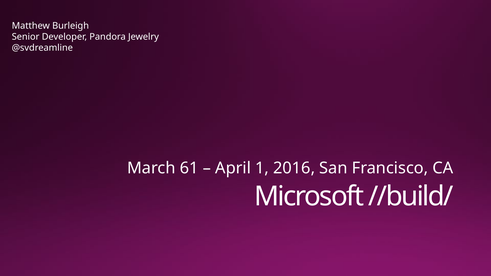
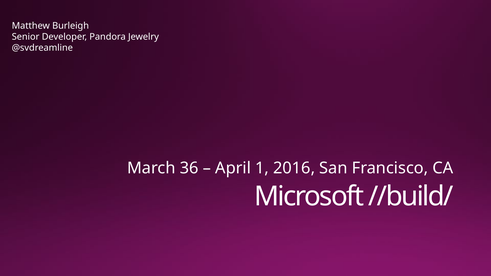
61: 61 -> 36 (189, 168)
